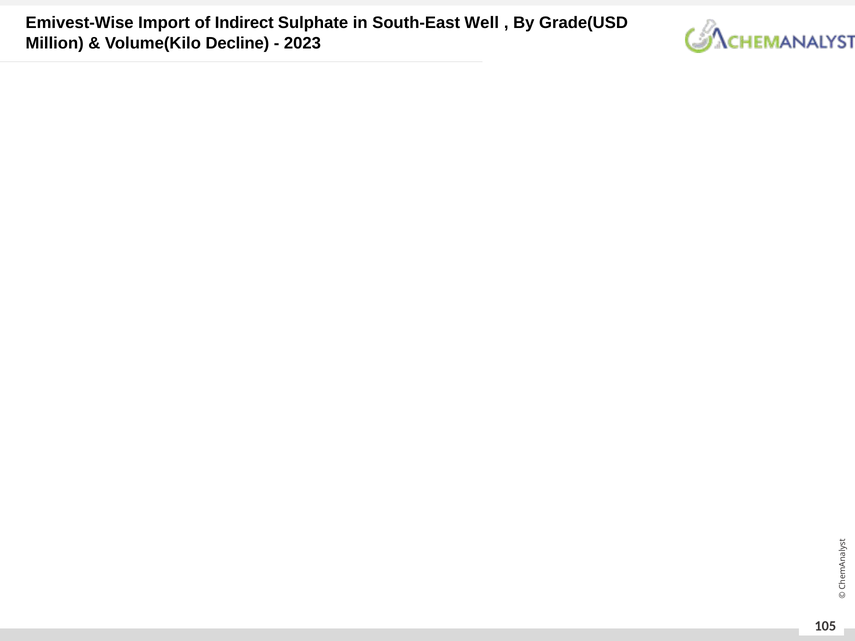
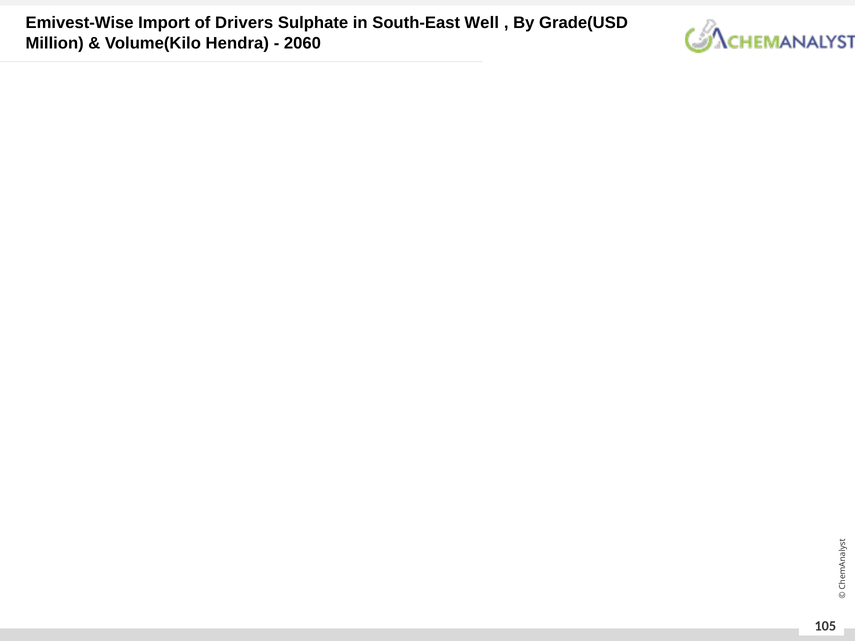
Indirect: Indirect -> Drivers (244, 23)
Decline: Decline -> Hendra (237, 43)
2023: 2023 -> 2060 (302, 43)
